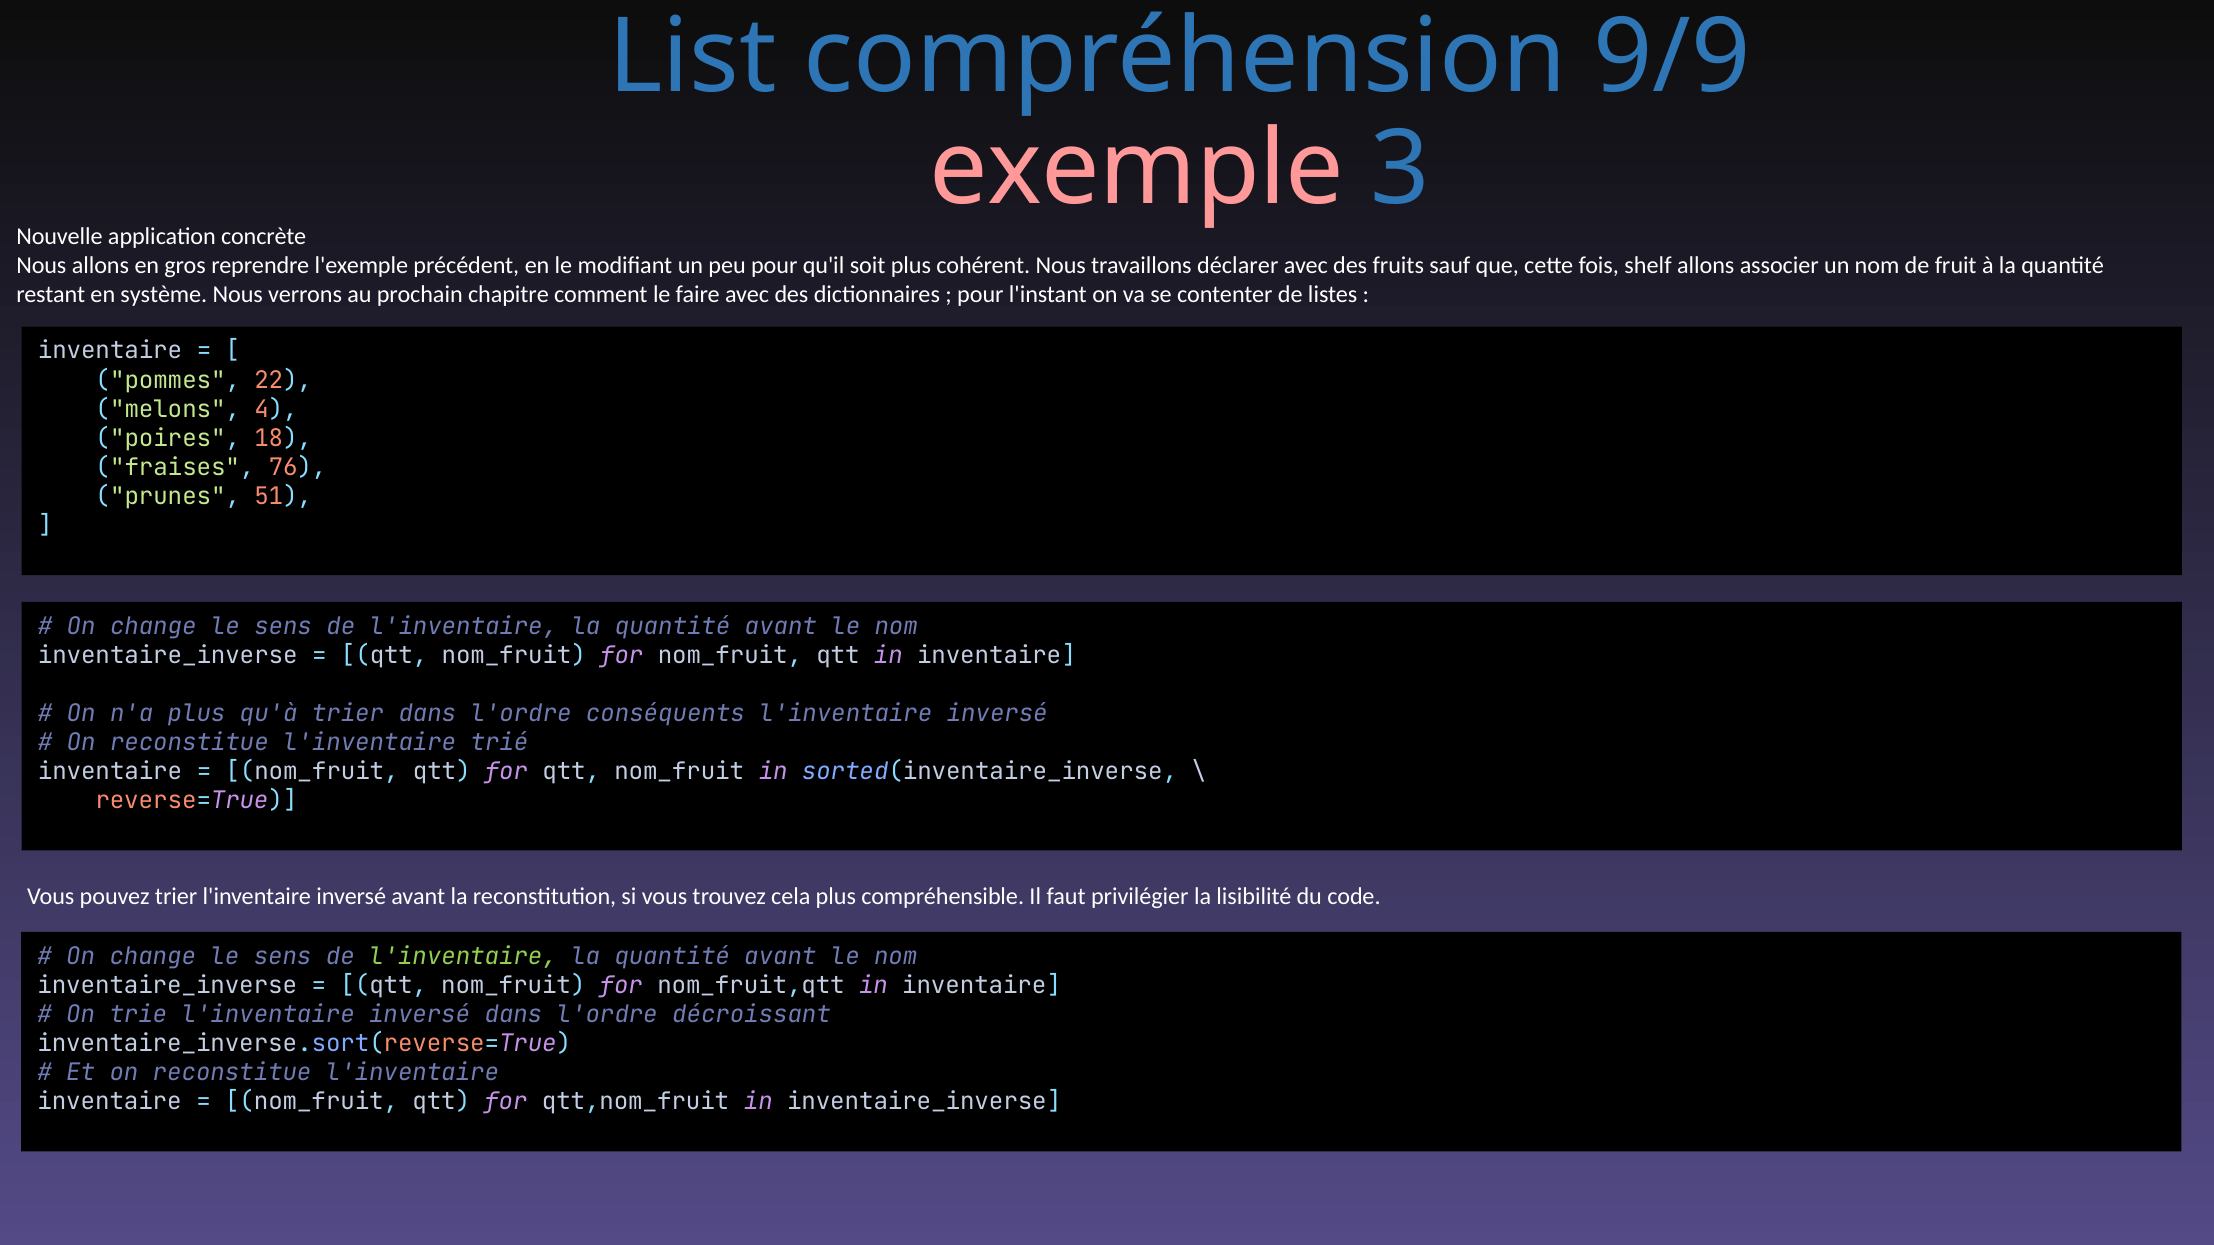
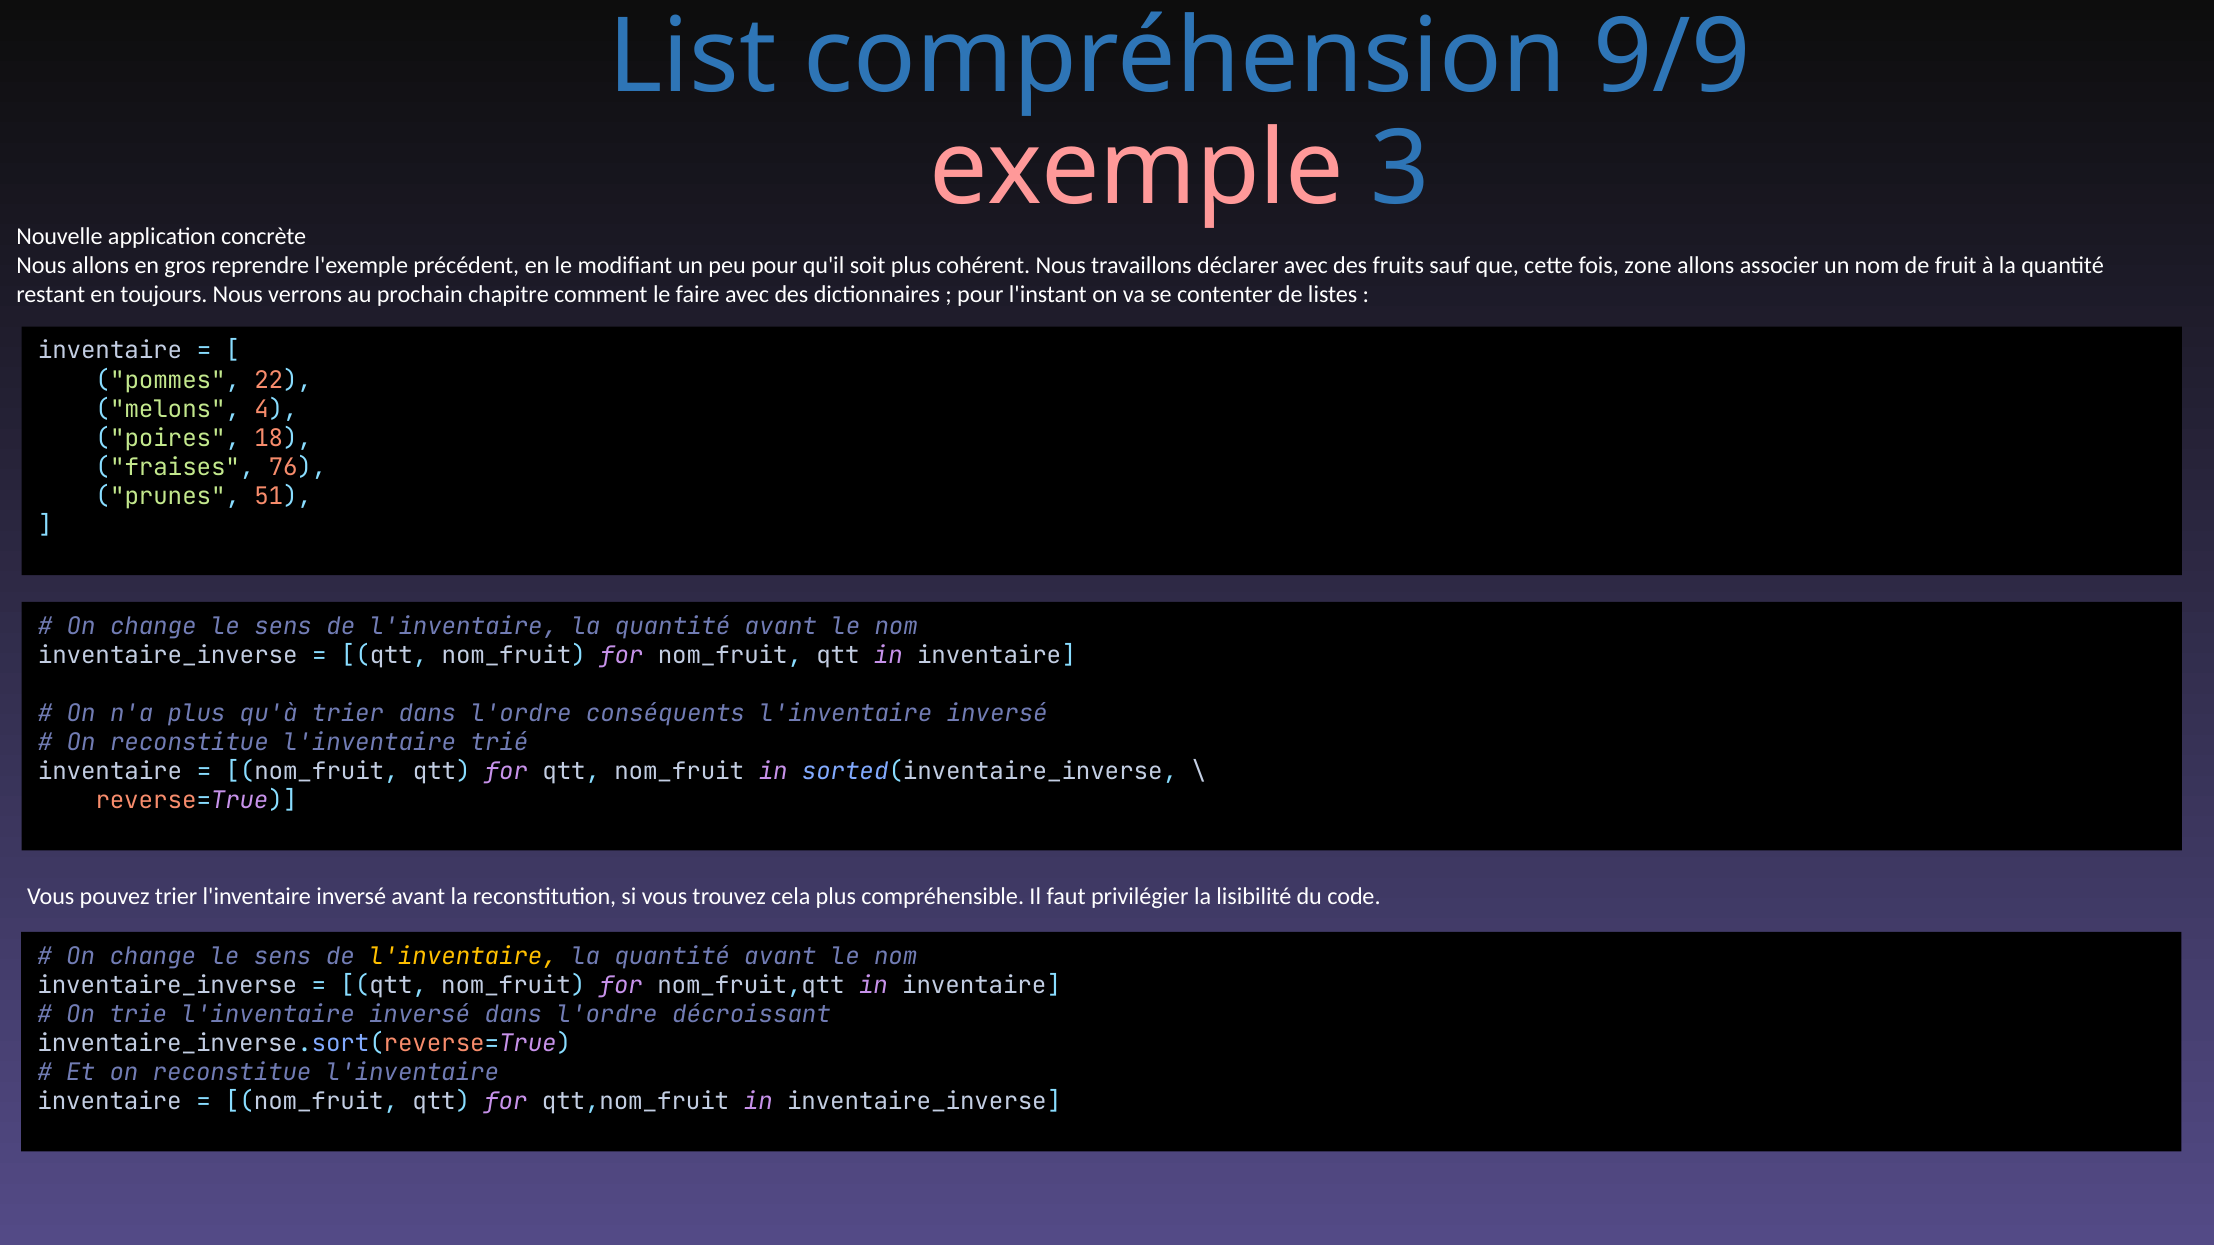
shelf: shelf -> zone (1648, 265)
système: système -> toujours (164, 294)
l'inventaire colour: light green -> yellow (463, 957)
